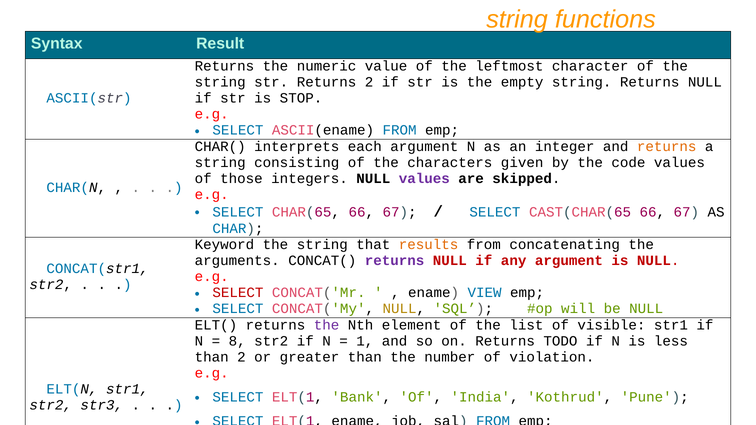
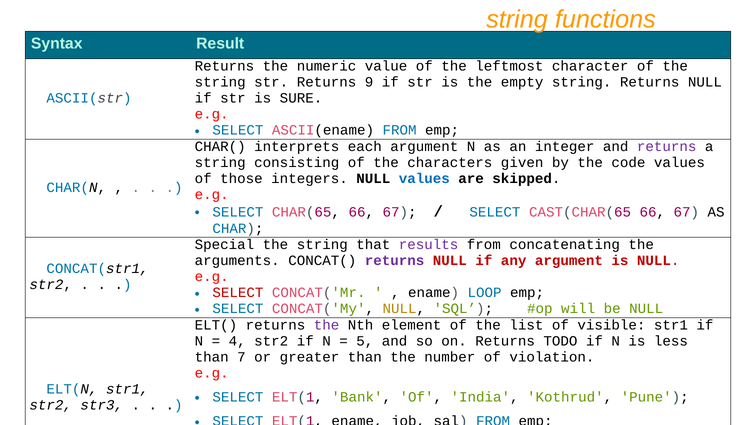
Returns 2: 2 -> 9 (369, 82)
STOP: STOP -> SURE (301, 98)
returns colour: orange -> purple (667, 146)
values colour: purple -> blue (424, 179)
Keyword: Keyword -> Special (224, 245)
results colour: orange -> purple (429, 245)
VIEW: VIEW -> LOOP (485, 293)
8: 8 -> 4 (237, 341)
1: 1 -> 5 (365, 341)
than 2: 2 -> 7 (241, 357)
